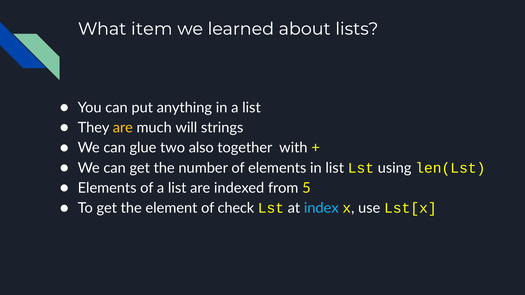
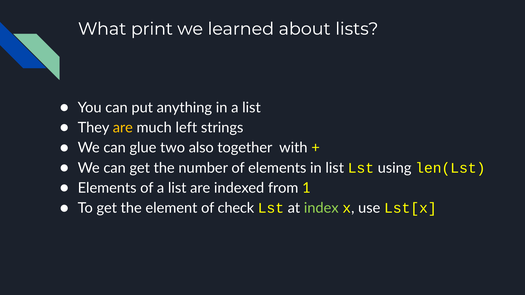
item: item -> print (152, 29)
will: will -> left (186, 128)
5: 5 -> 1 (306, 188)
index colour: light blue -> light green (321, 208)
